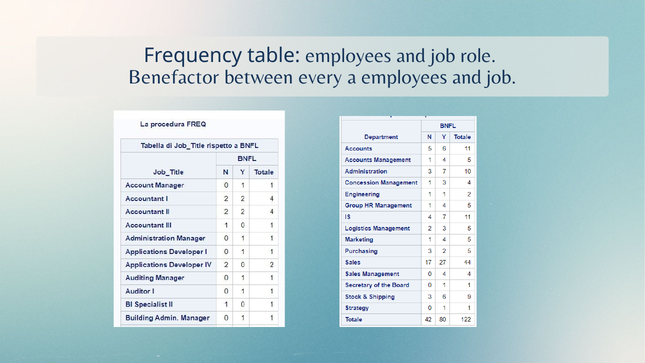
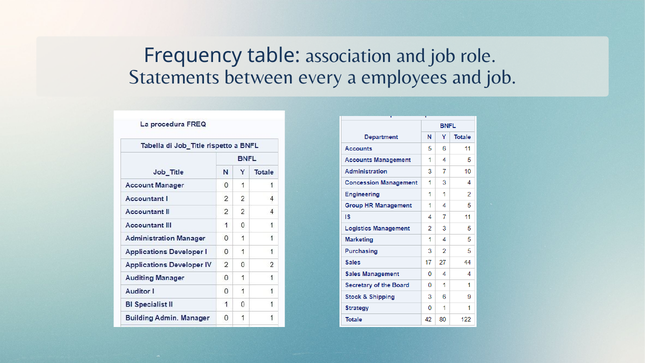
table employees: employees -> association (349, 56)
Benefactor: Benefactor -> Statements (174, 77)
